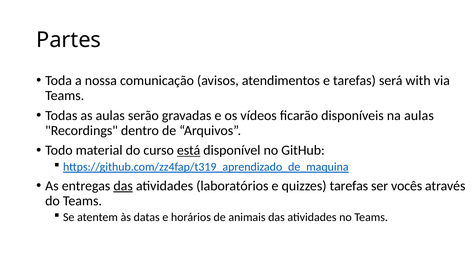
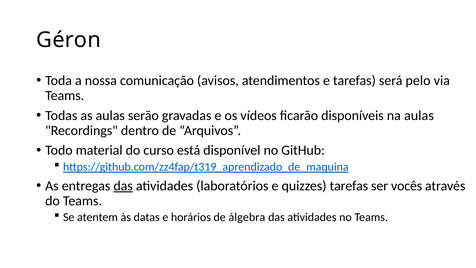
Partes: Partes -> Géron (69, 40)
with: with -> pelo (418, 80)
está underline: present -> none (189, 150)
animais: animais -> álgebra (247, 217)
